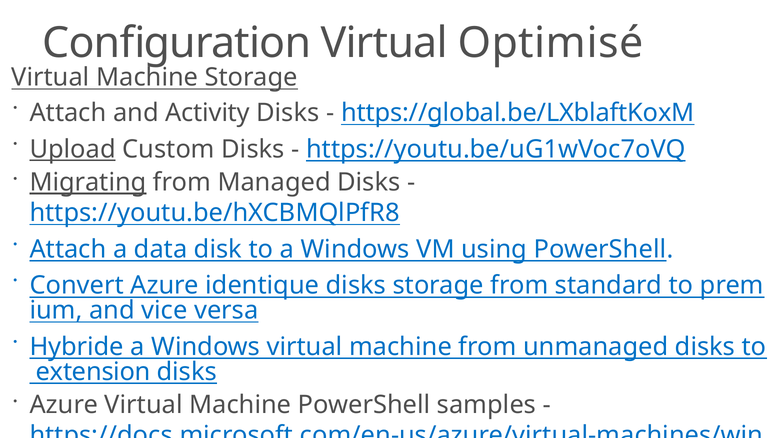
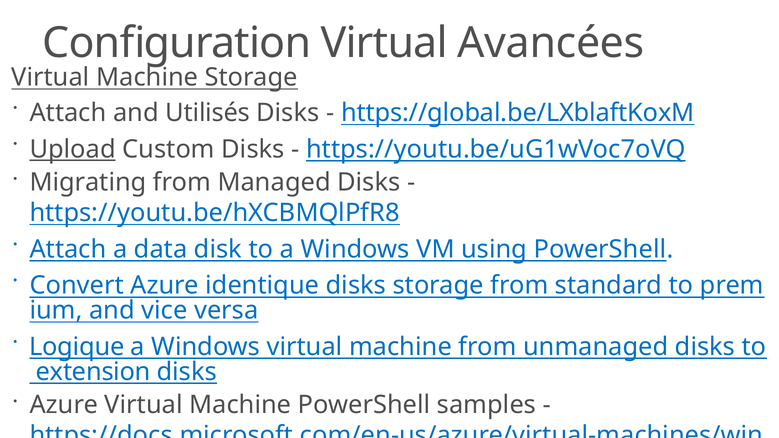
Optimisé: Optimisé -> Avancées (551, 43)
Activity: Activity -> Utilisés (208, 113)
Migrating underline: present -> none (88, 183)
Hybride: Hybride -> Logique (77, 347)
